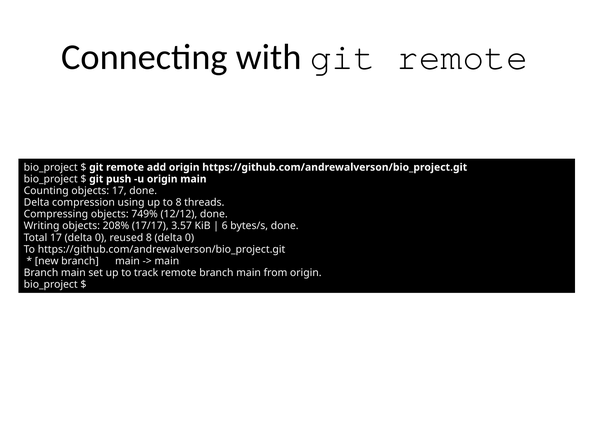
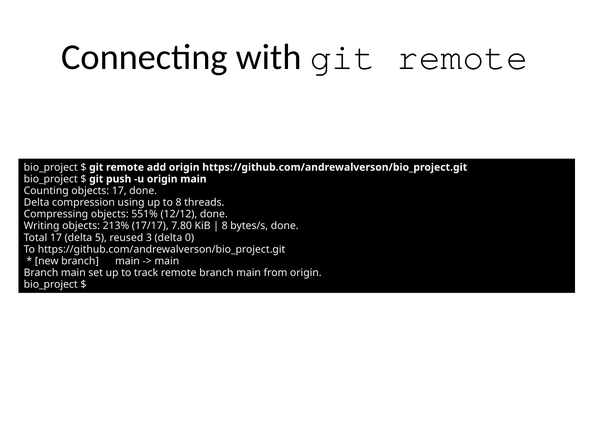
749%: 749% -> 551% (145, 214)
208%: 208% -> 213% (116, 226)
3.57: 3.57 -> 7.80 (182, 226)
6: 6 -> 8 (225, 226)
17 delta 0: 0 -> 5 (101, 237)
reused 8: 8 -> 3 (149, 237)
